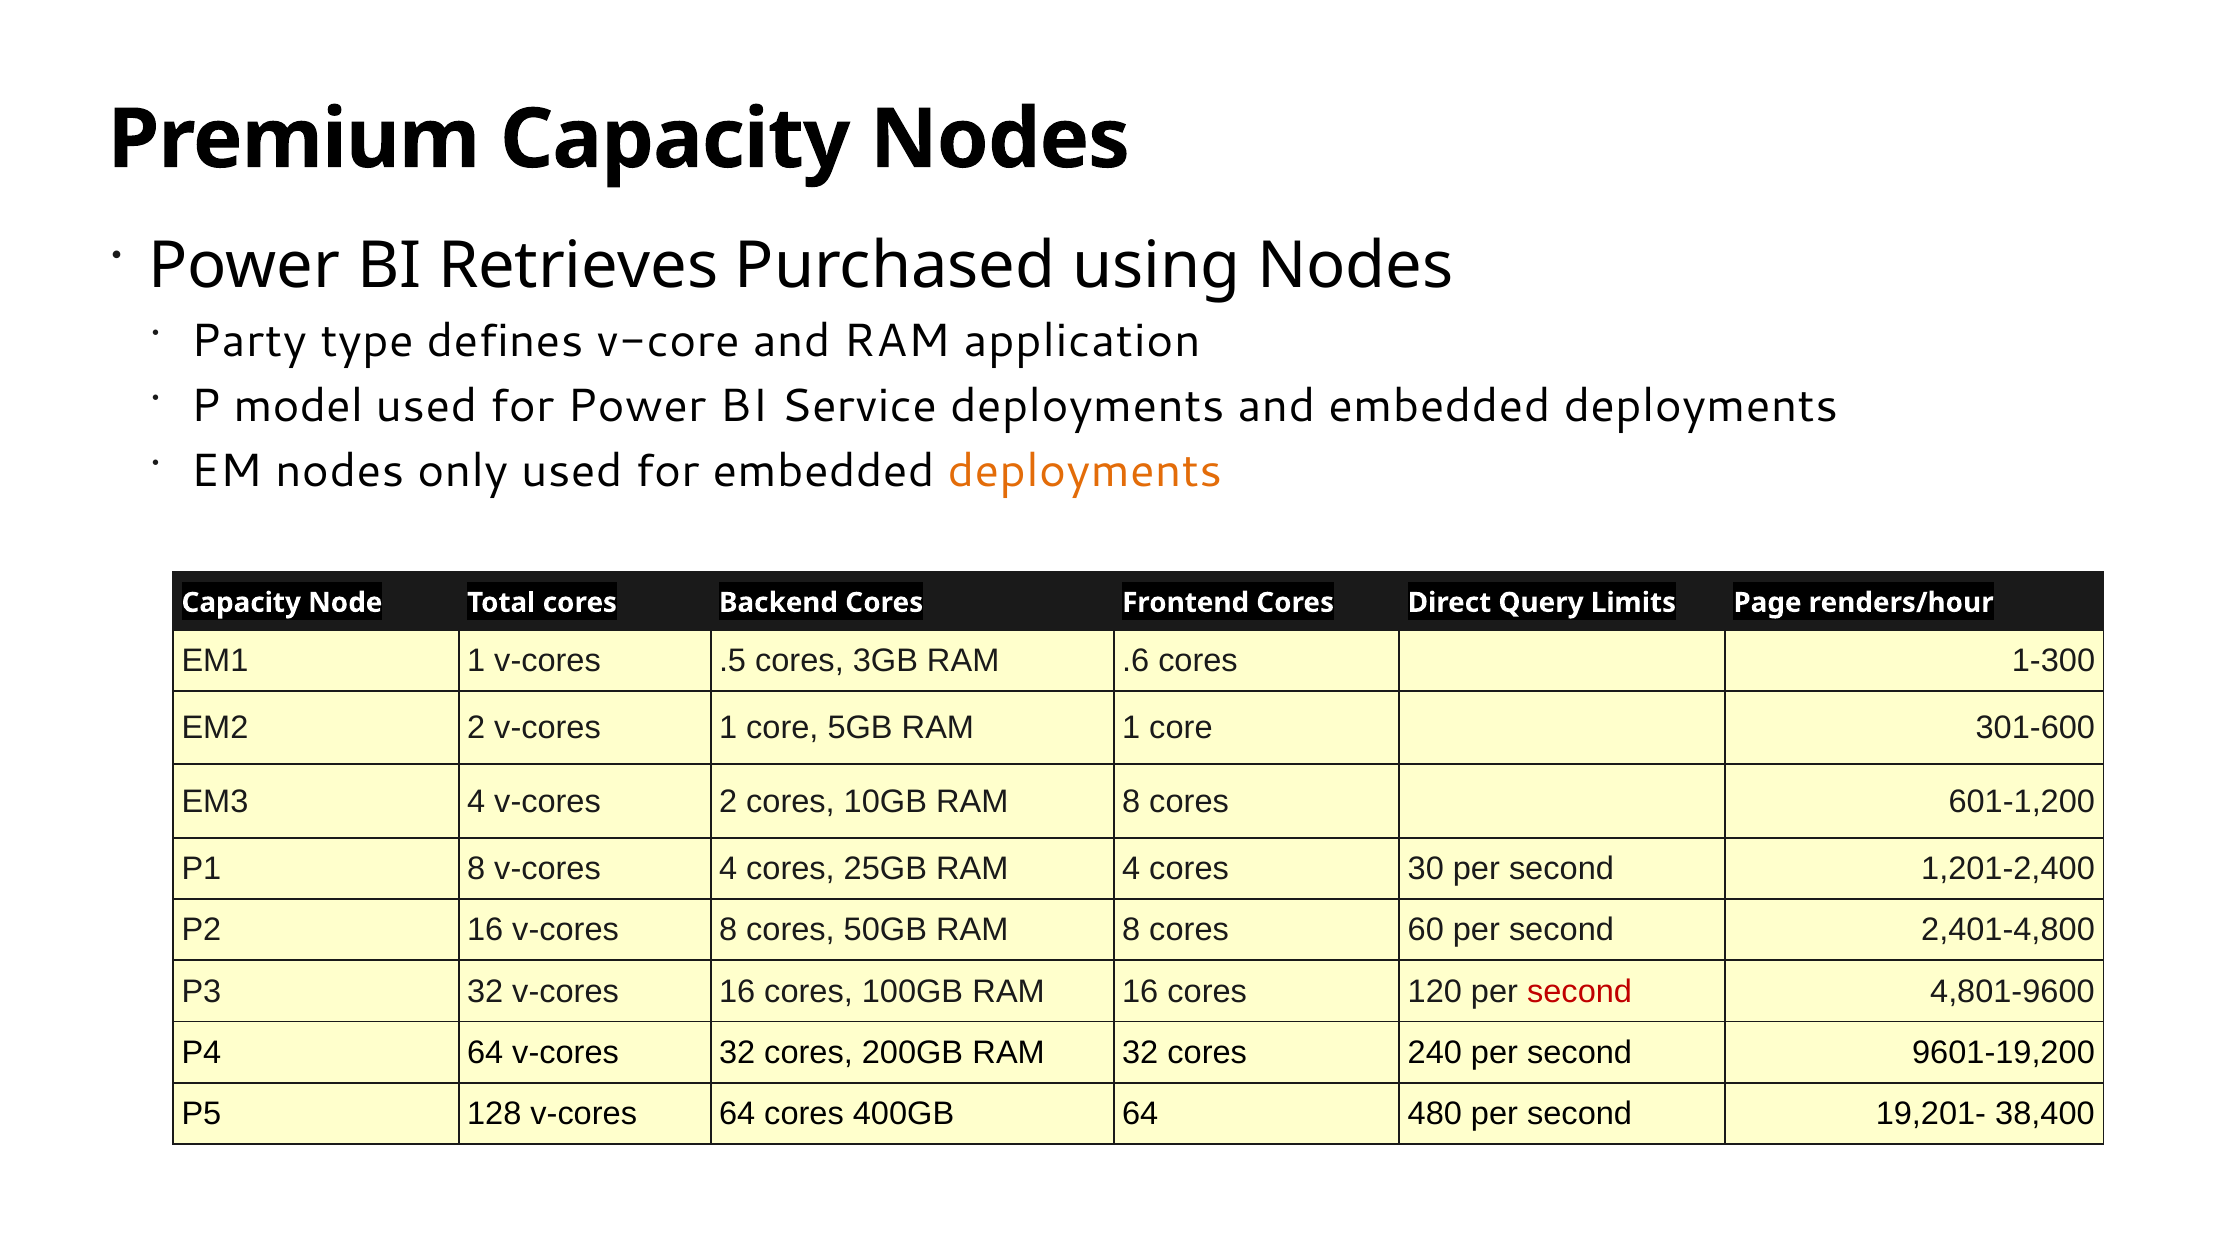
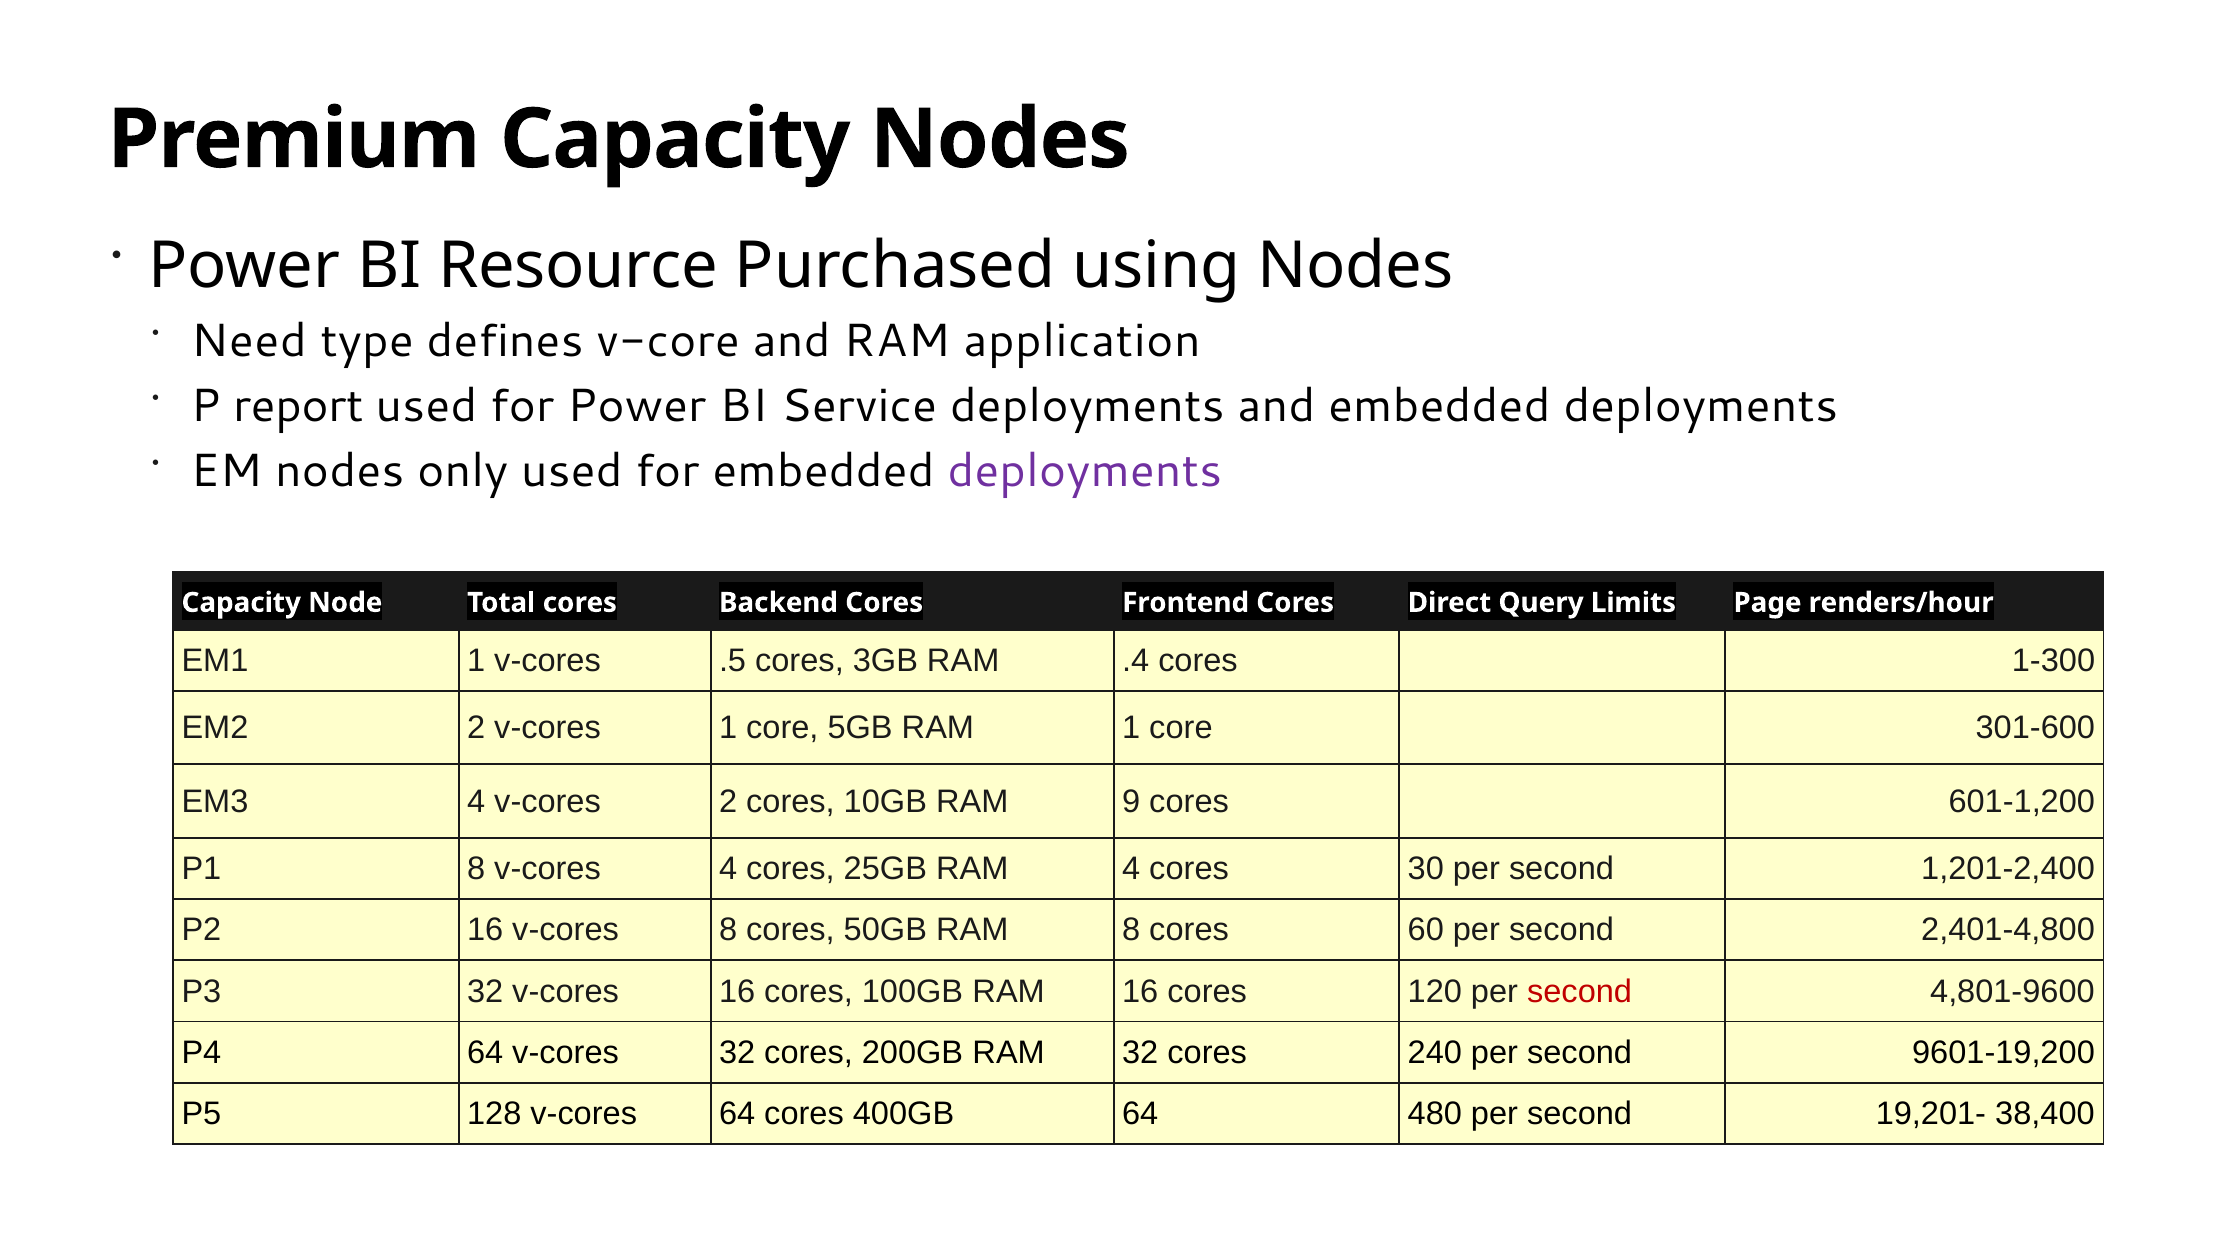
Retrieves: Retrieves -> Resource (578, 266)
Party: Party -> Need (249, 341)
model: model -> report (298, 406)
deployments colour: orange -> purple (1085, 471)
.6: .6 -> .4 (1136, 661)
10GB RAM 8: 8 -> 9 (1131, 802)
